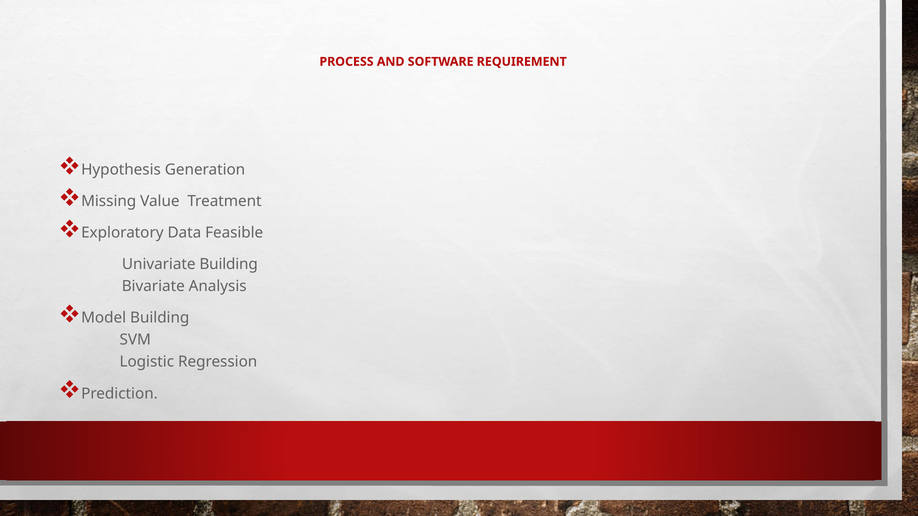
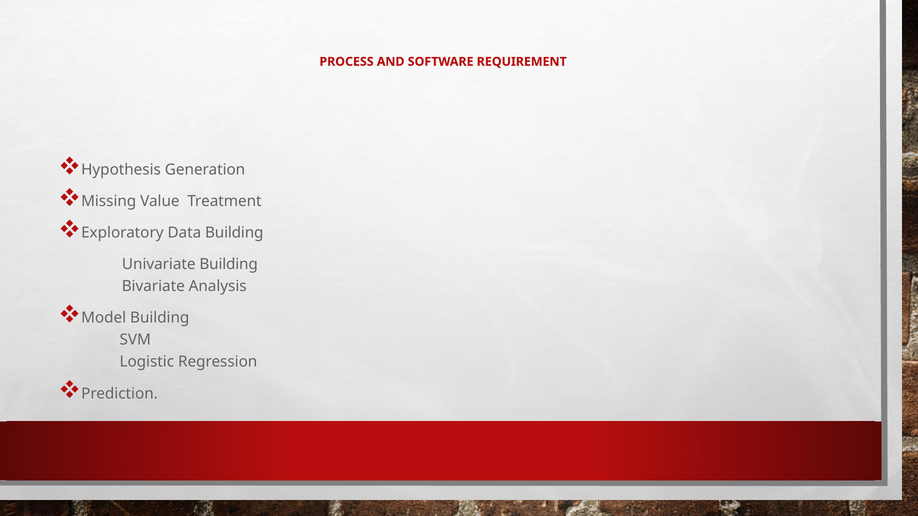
Data Feasible: Feasible -> Building (234, 233)
